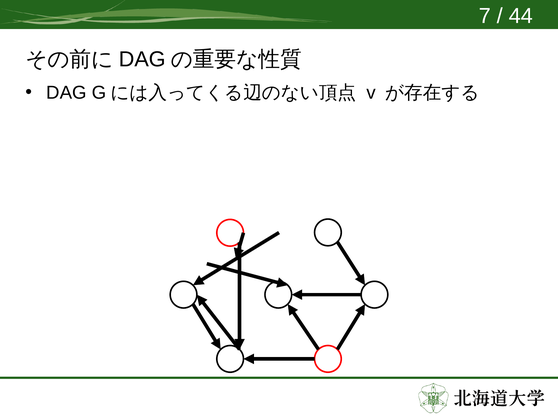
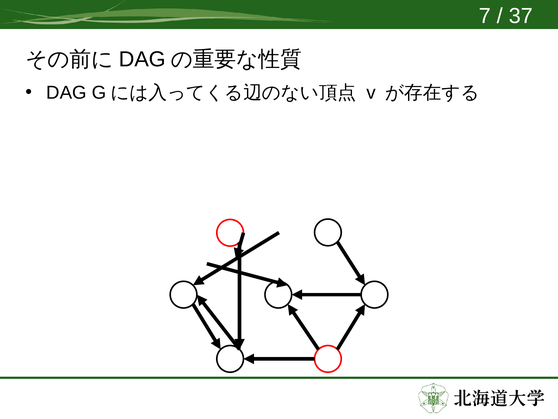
44: 44 -> 37 (521, 16)
